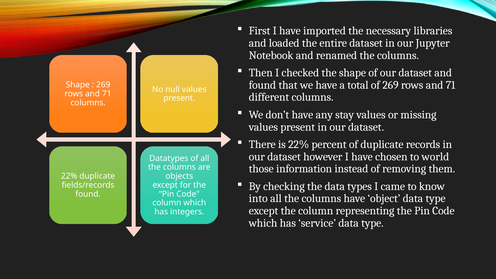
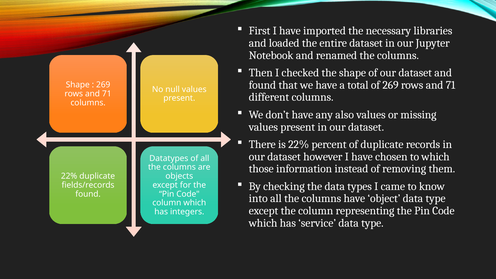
stay: stay -> also (345, 115)
to world: world -> which (435, 157)
